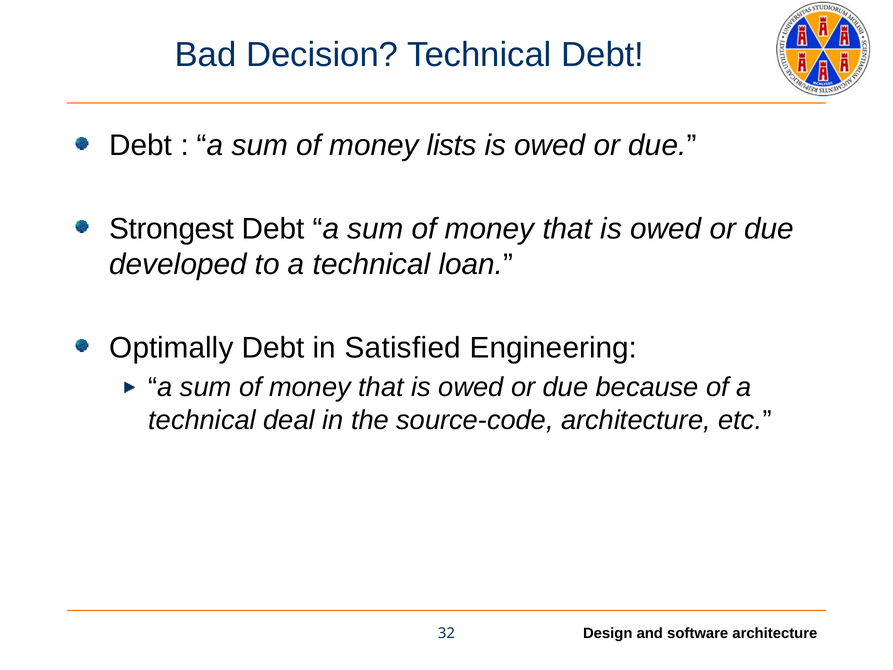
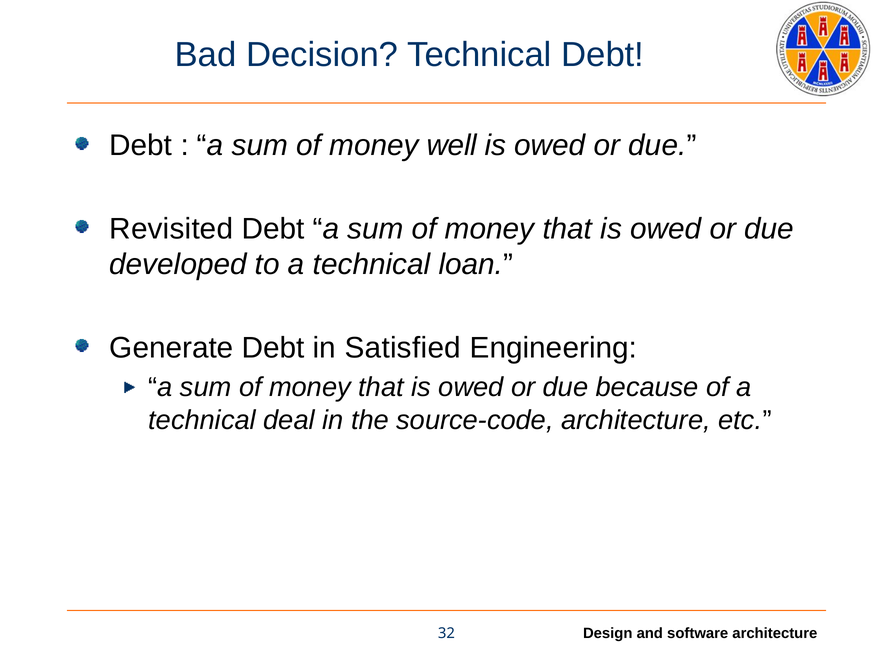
lists: lists -> well (452, 145)
Strongest: Strongest -> Revisited (171, 229)
Optimally: Optimally -> Generate (171, 348)
